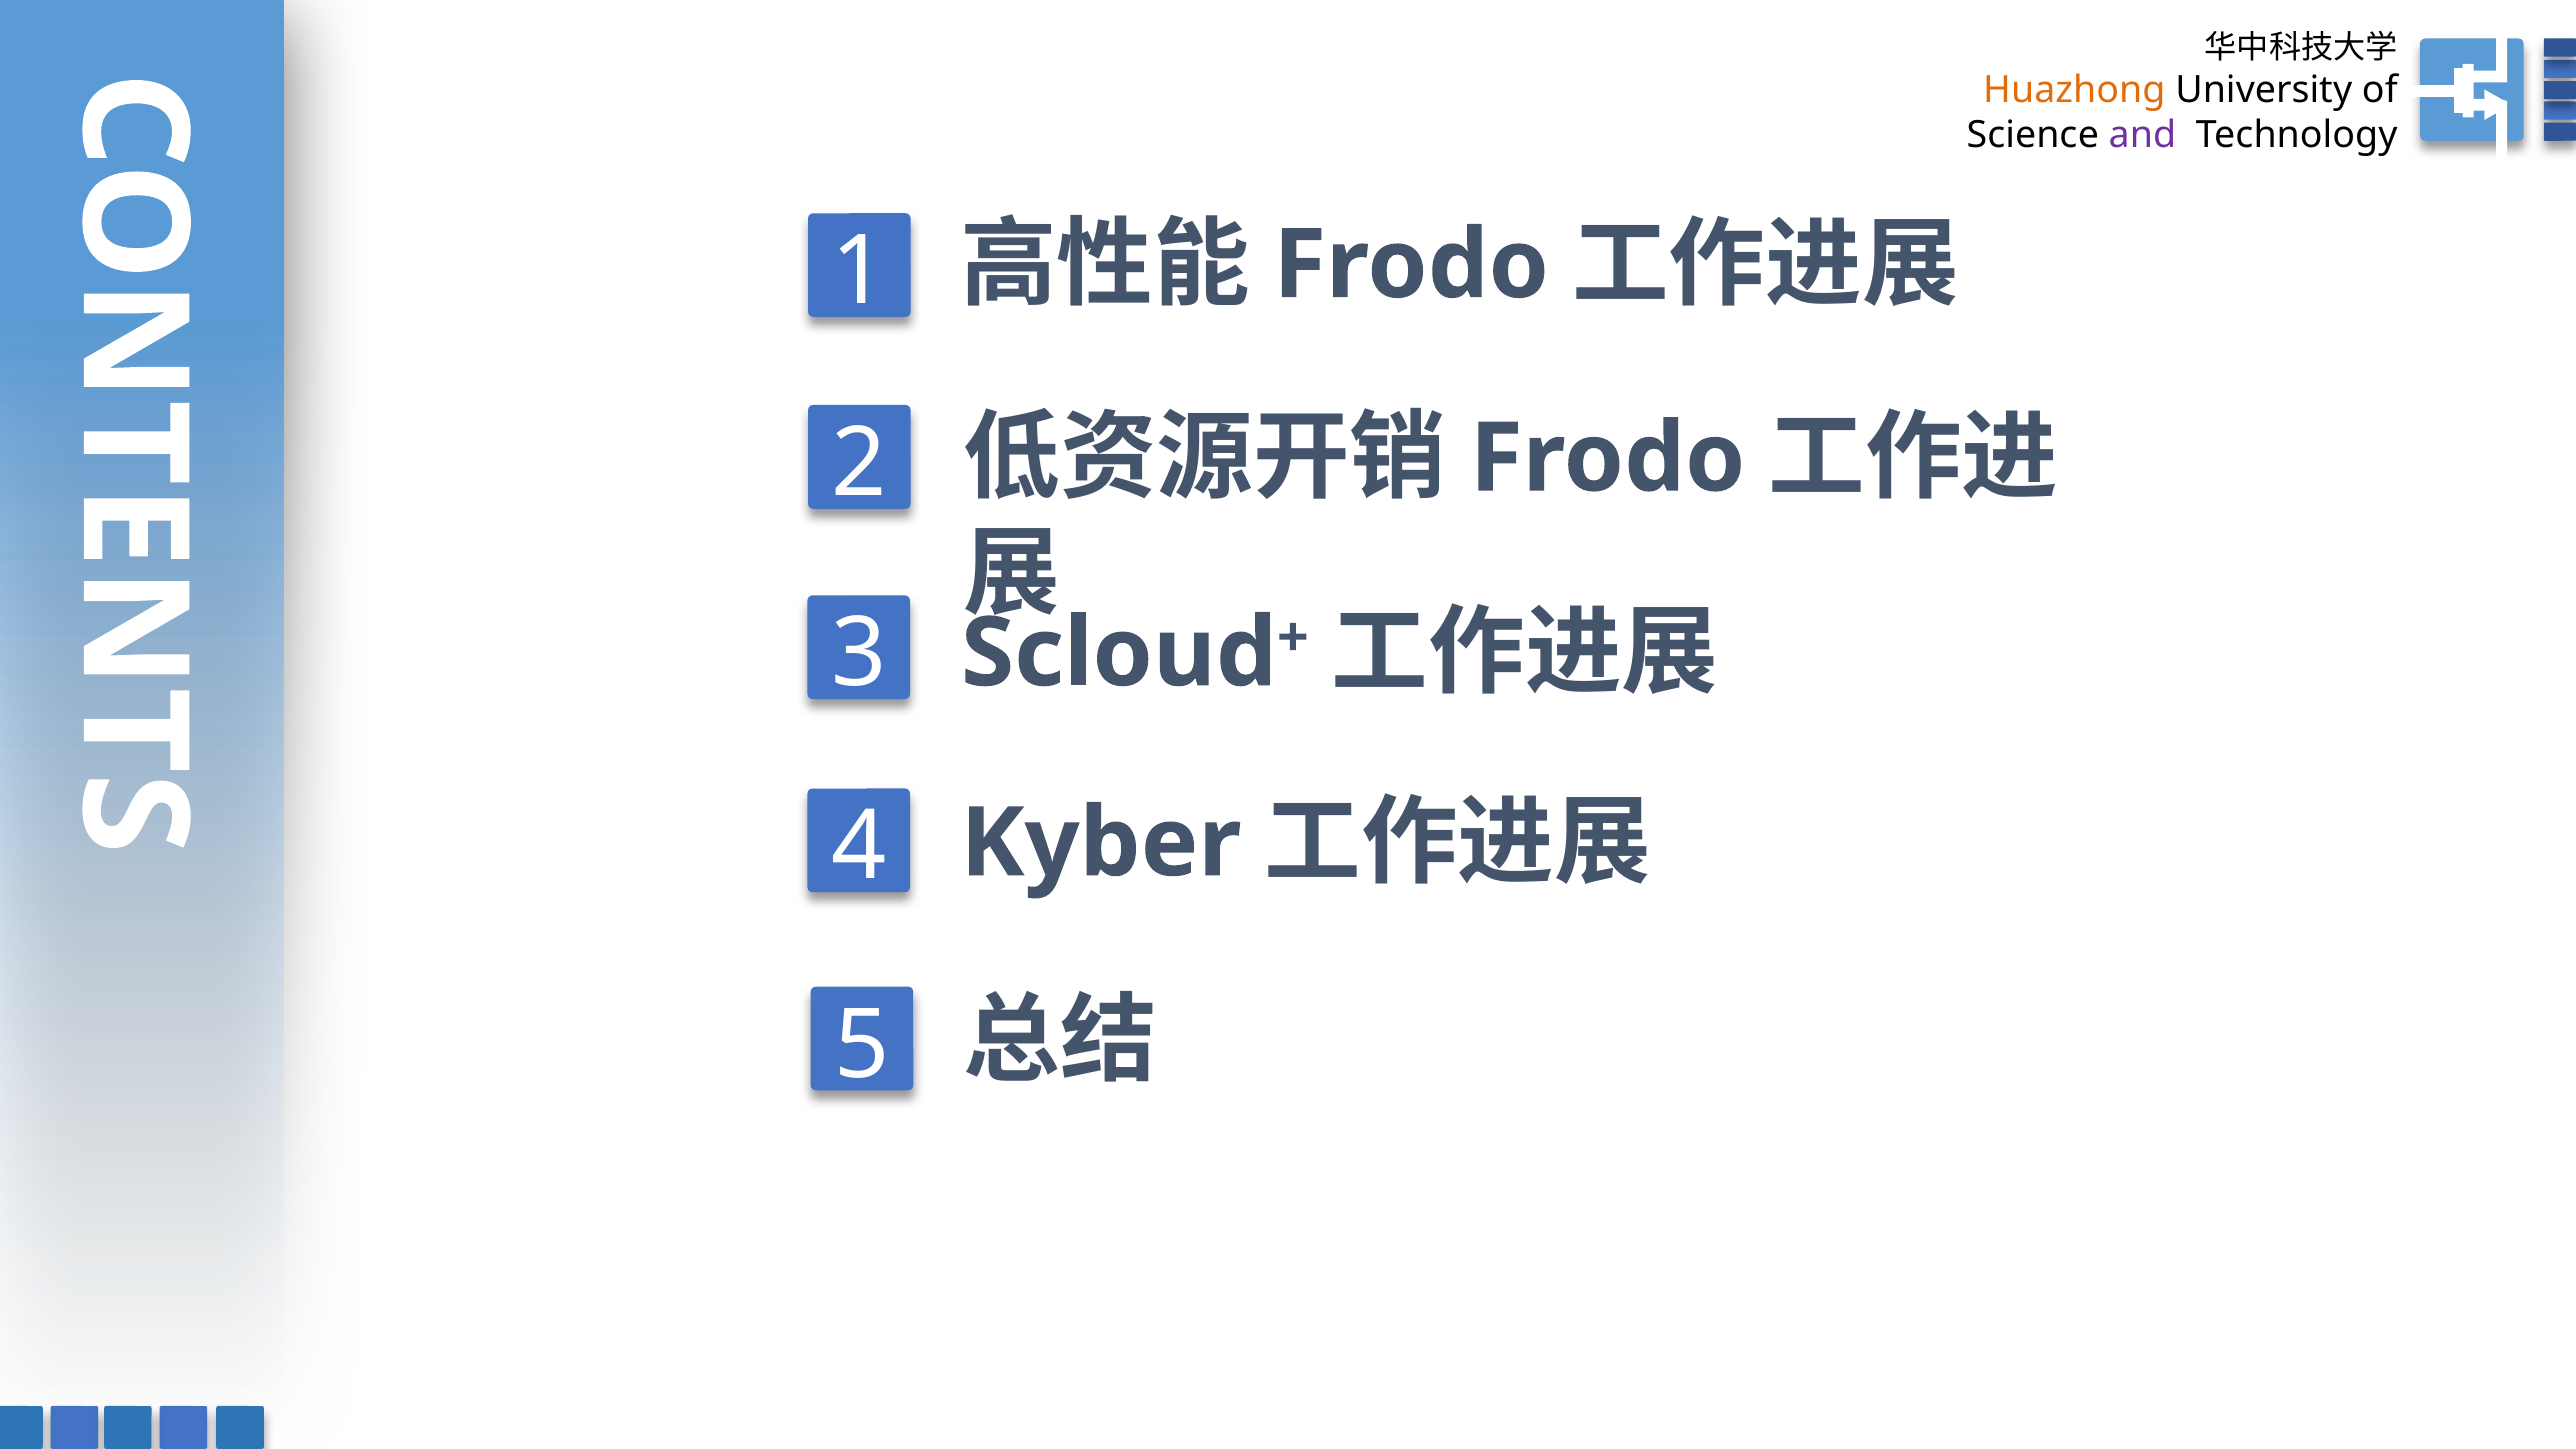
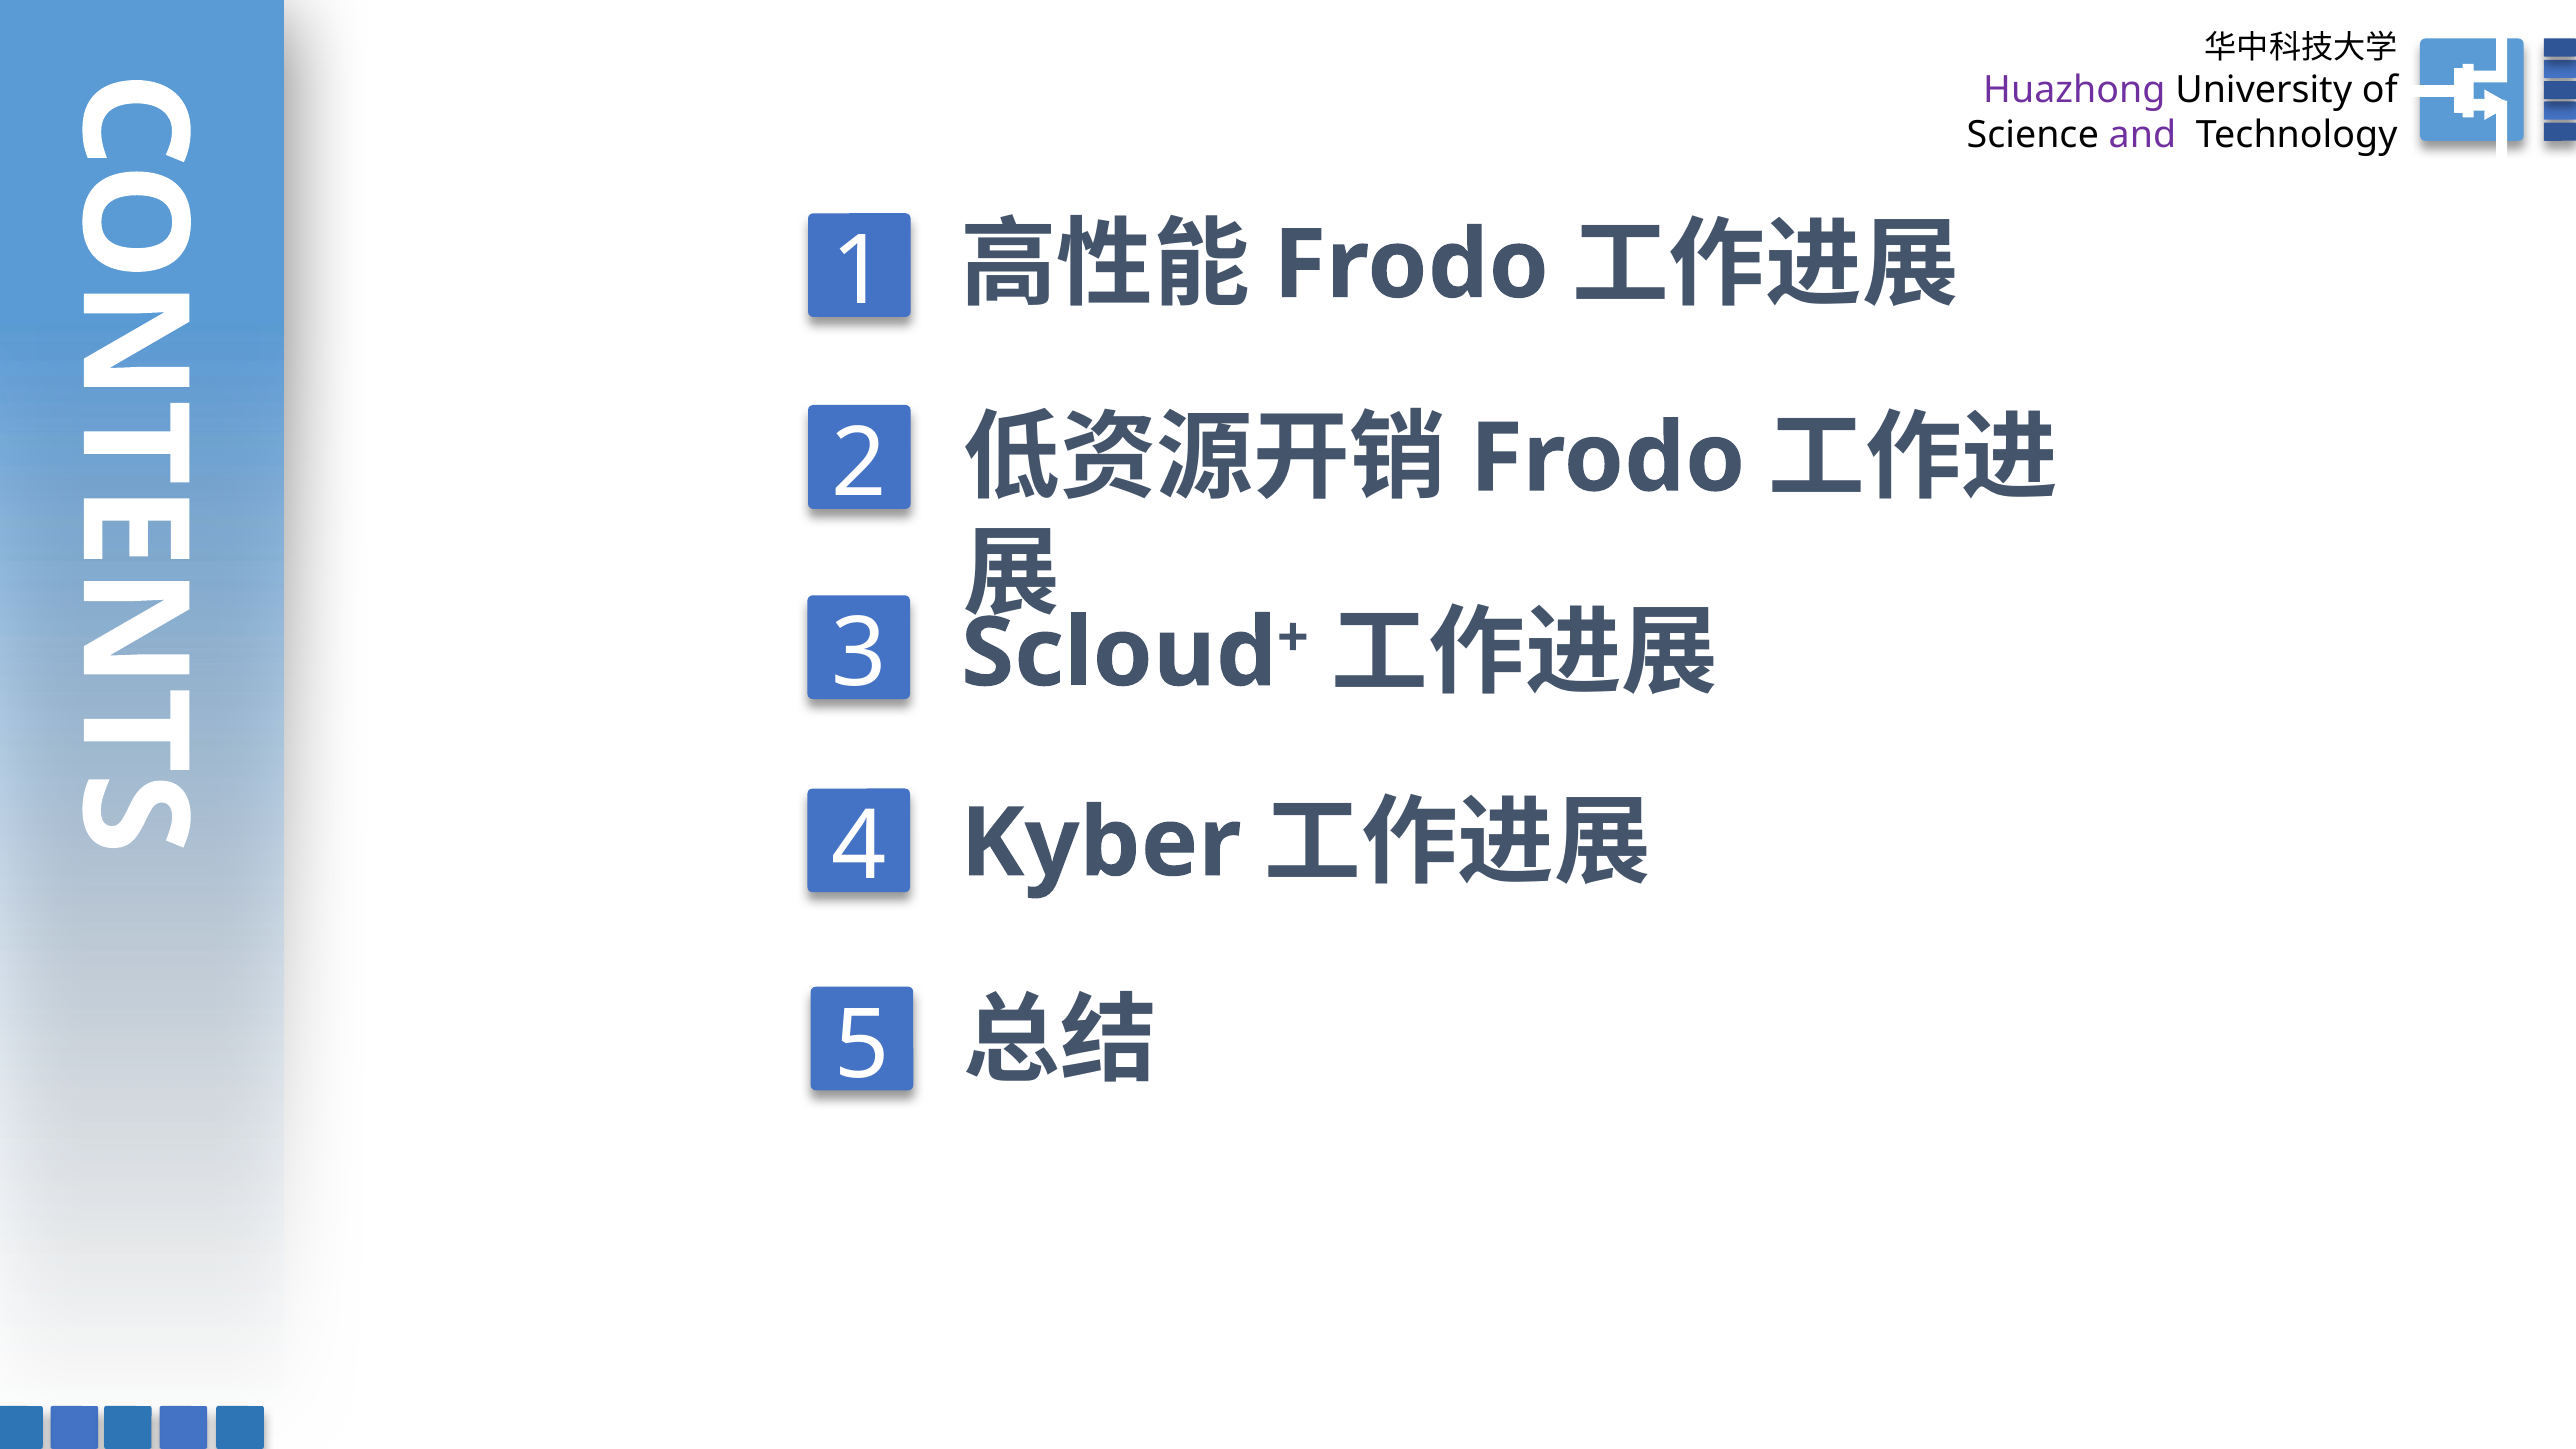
Huazhong colour: orange -> purple (2074, 90)
